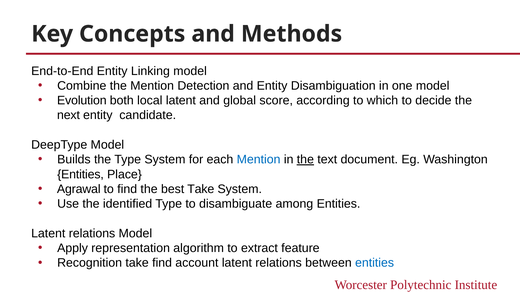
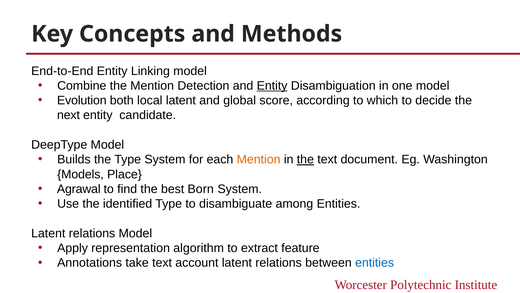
Entity underline: none -> present (272, 86)
Mention colour: blue -> orange (259, 159)
Entities: Entities -> Models (80, 174)
best Take: Take -> Born (201, 189)
Recognition: Recognition -> Annotations (90, 262)
take find: find -> text (162, 262)
